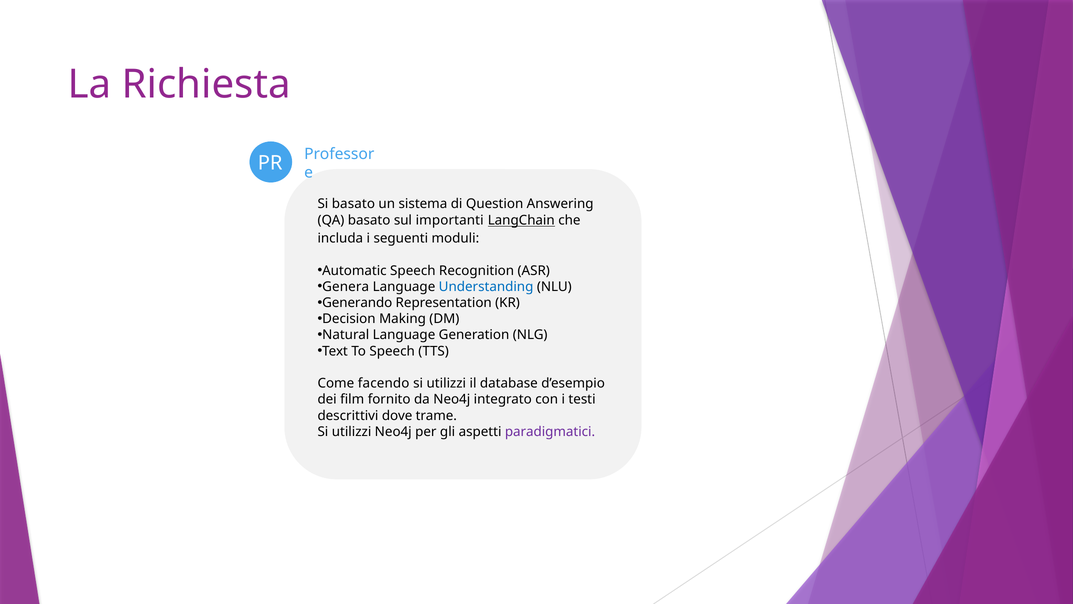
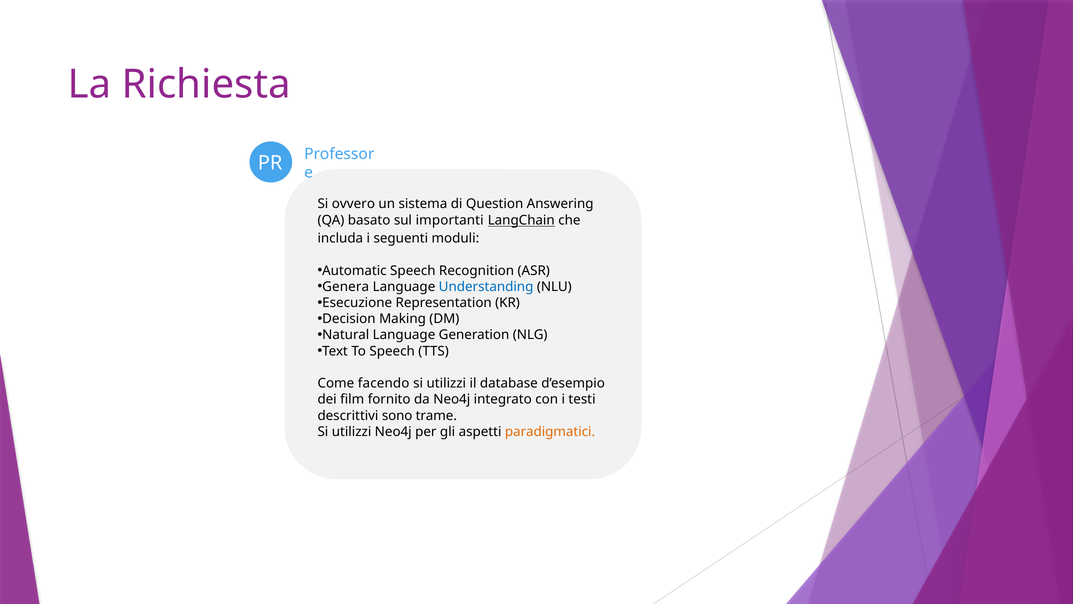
Si basato: basato -> ovvero (353, 204)
Generando: Generando -> Esecuzione (357, 303)
dove: dove -> sono (397, 415)
paradigmatici colour: purple -> orange (550, 431)
